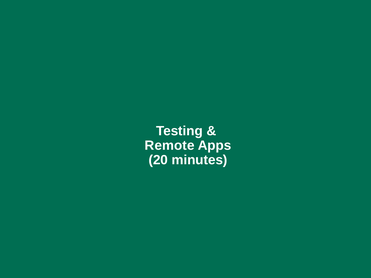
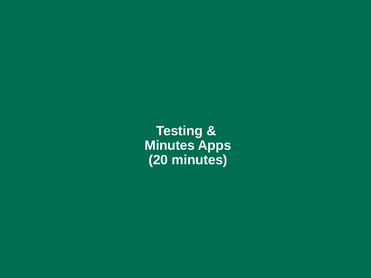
Remote: Remote -> Minutes (170, 146)
